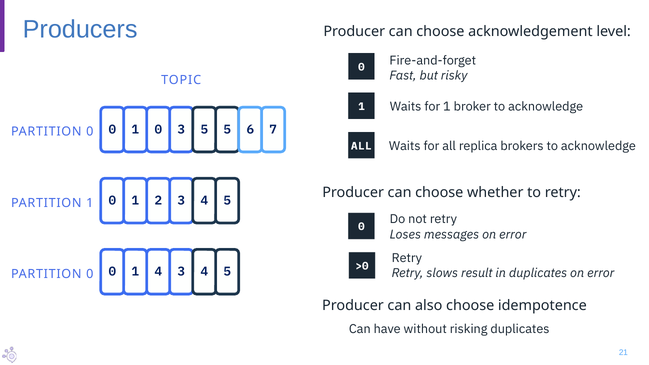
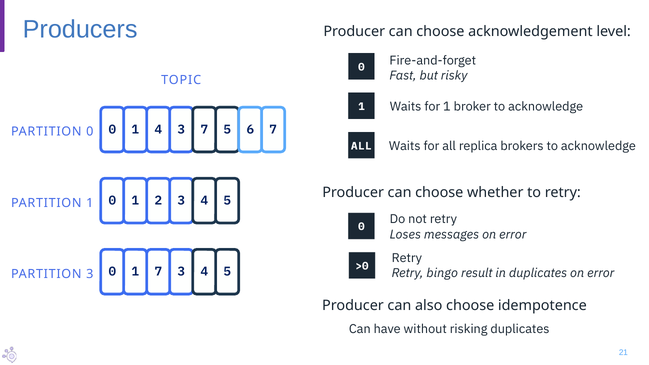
1 0: 0 -> 4 (158, 129)
3 5: 5 -> 7 (204, 129)
1 4: 4 -> 7 (158, 272)
slows: slows -> bingo (442, 273)
0: 0 -> 3 (90, 274)
